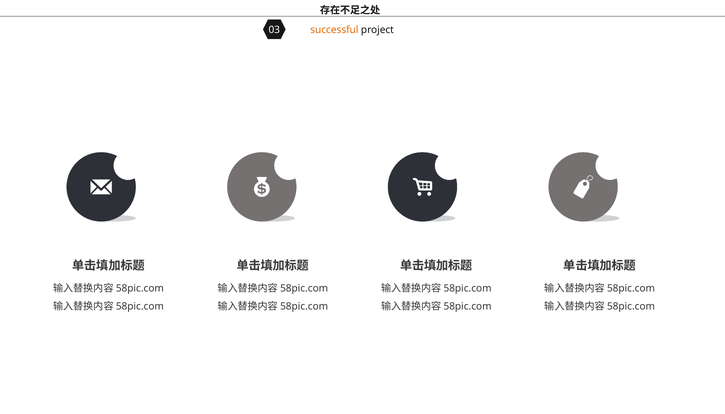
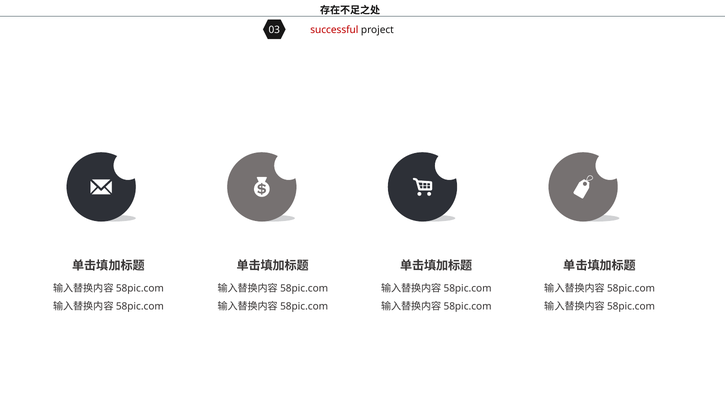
successful colour: orange -> red (334, 30)
